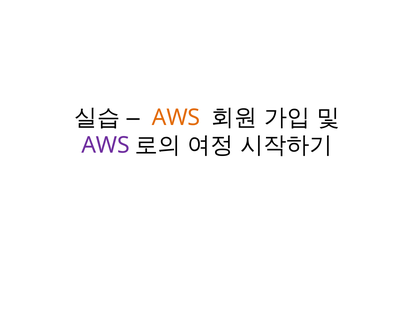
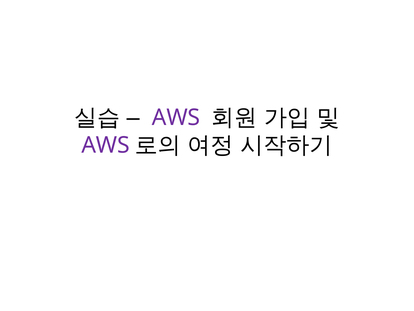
AWS colour: orange -> purple (176, 118)
